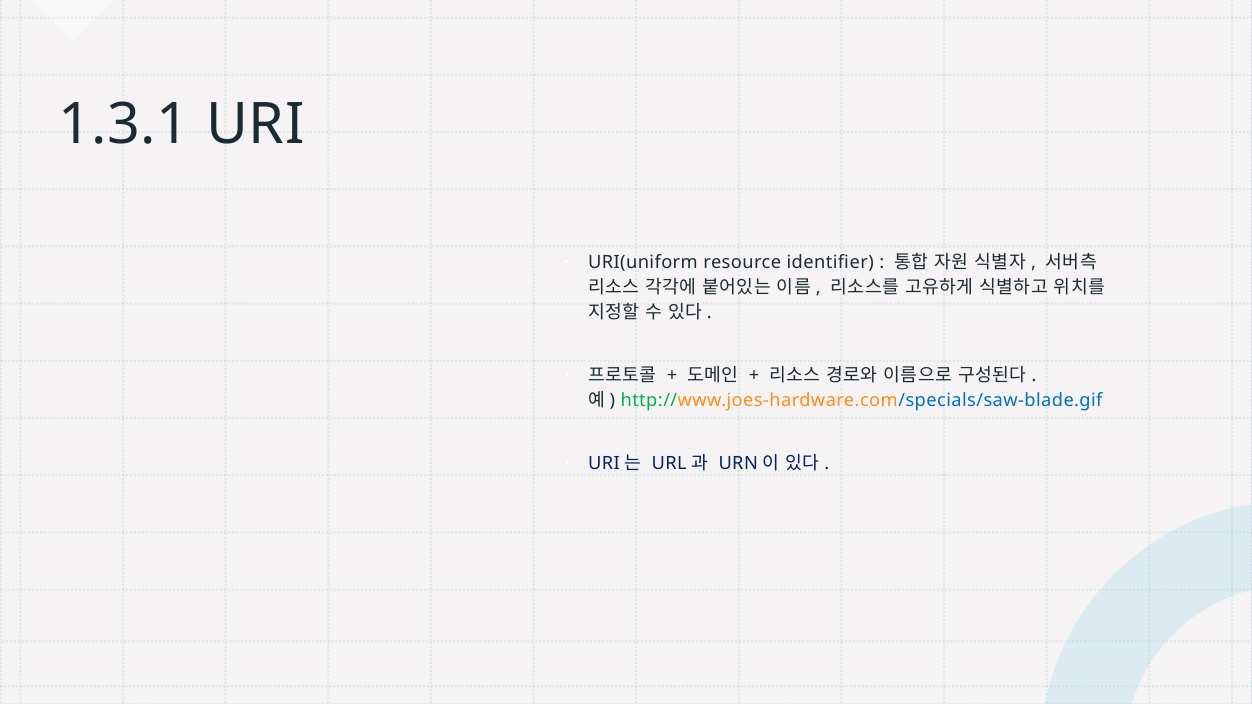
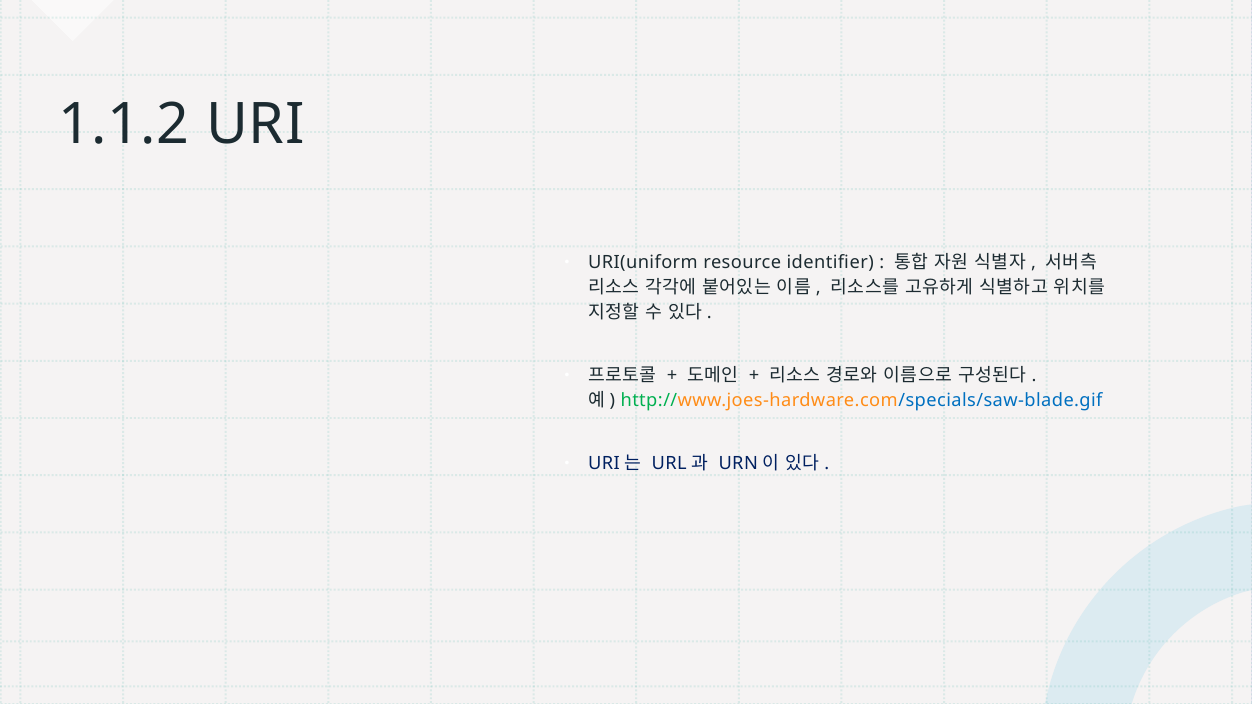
1.3.1: 1.3.1 -> 1.1.2 (124, 125)
